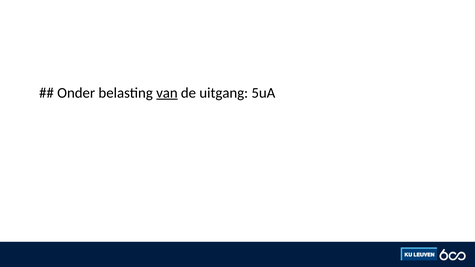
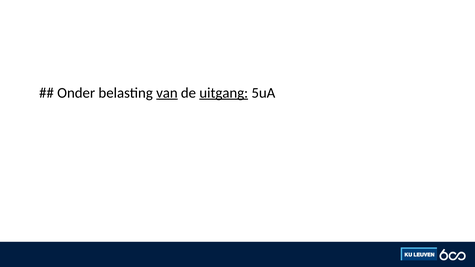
uitgang underline: none -> present (224, 93)
